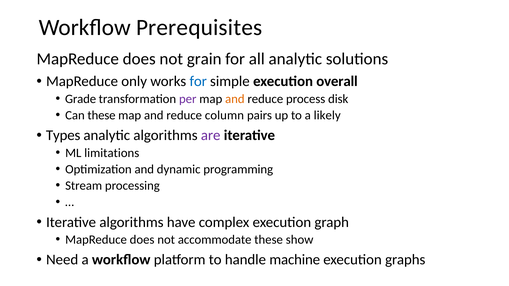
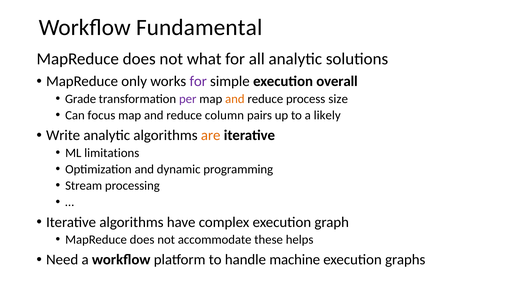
Prerequisites: Prerequisites -> Fundamental (199, 27)
grain: grain -> what (204, 59)
for colour: blue -> purple (198, 81)
disk: disk -> size (338, 99)
Can these: these -> focus (101, 115)
Types: Types -> Write (63, 136)
are colour: purple -> orange (211, 136)
show: show -> helps (300, 240)
